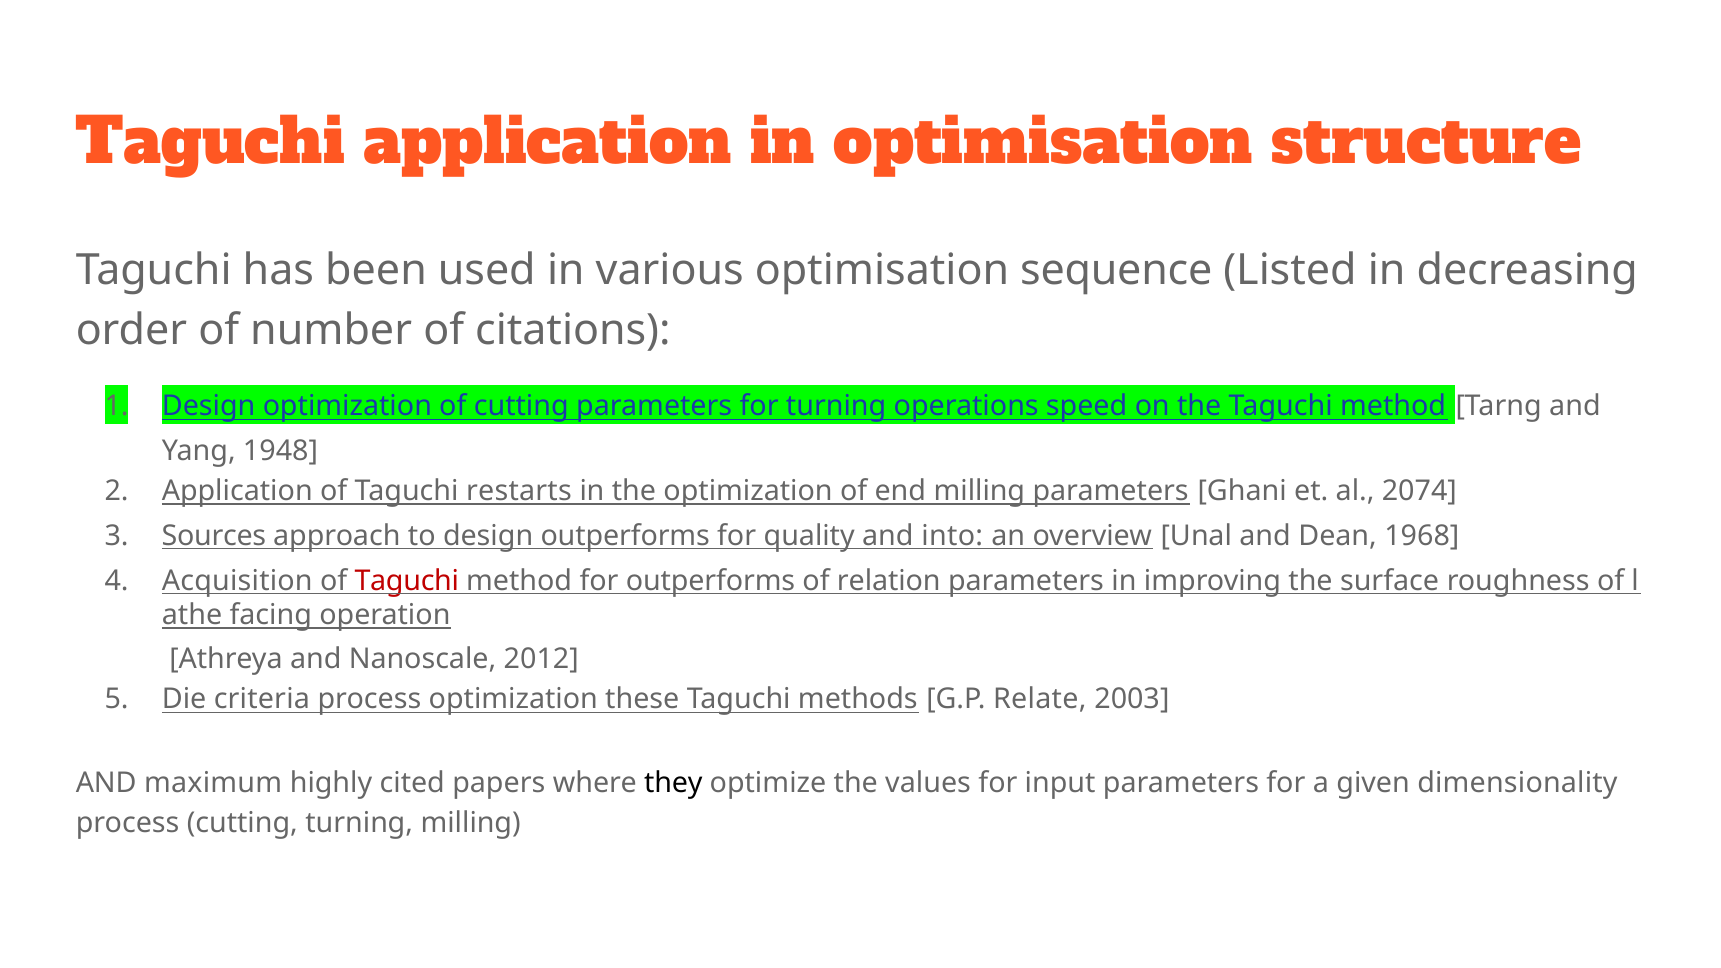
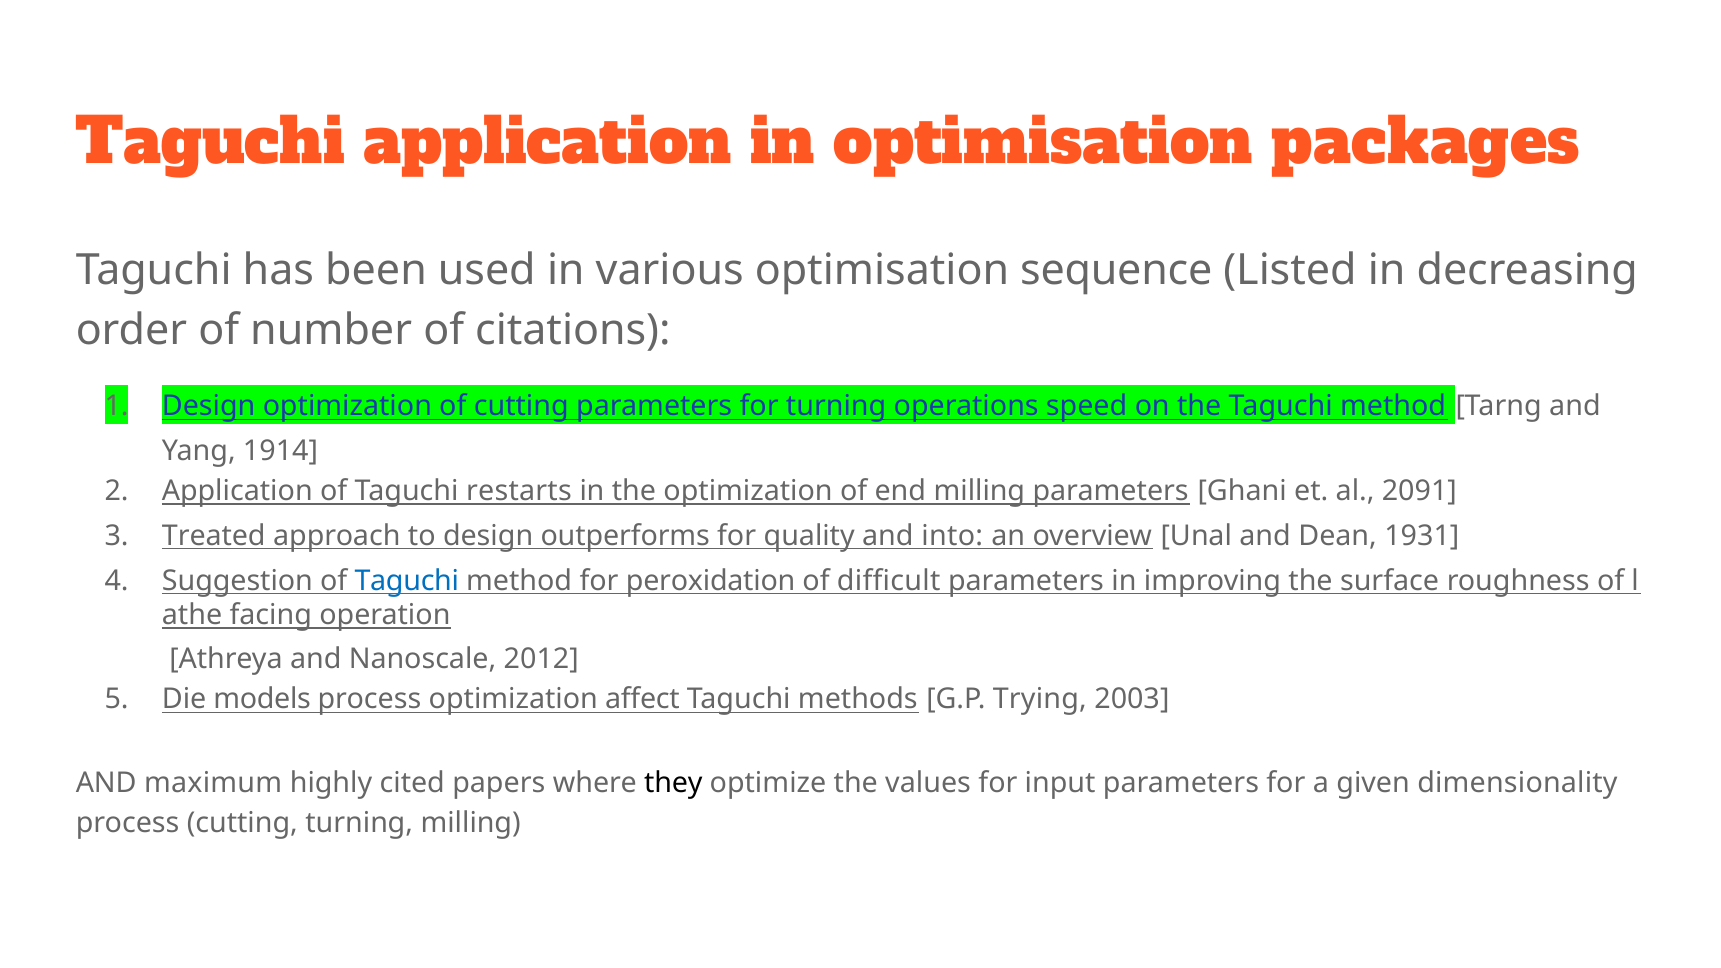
structure: structure -> packages (1426, 143)
1948: 1948 -> 1914 (280, 451)
2074: 2074 -> 2091 (1419, 491)
Sources: Sources -> Treated (214, 536)
1968: 1968 -> 1931 (1422, 536)
Acquisition: Acquisition -> Suggestion (237, 581)
Taguchi colour: red -> blue (407, 581)
for outperforms: outperforms -> peroxidation (711, 581)
relation: relation -> difficult (889, 581)
criteria: criteria -> models (262, 700)
these: these -> affect (642, 700)
Relate: Relate -> Trying (1040, 700)
